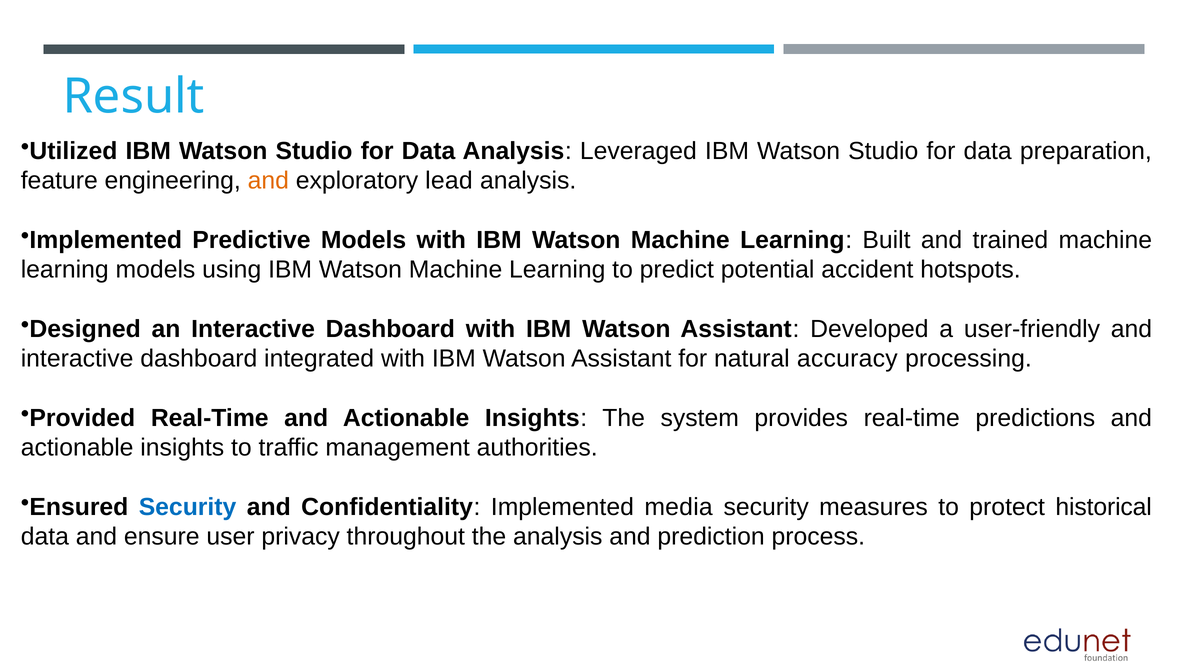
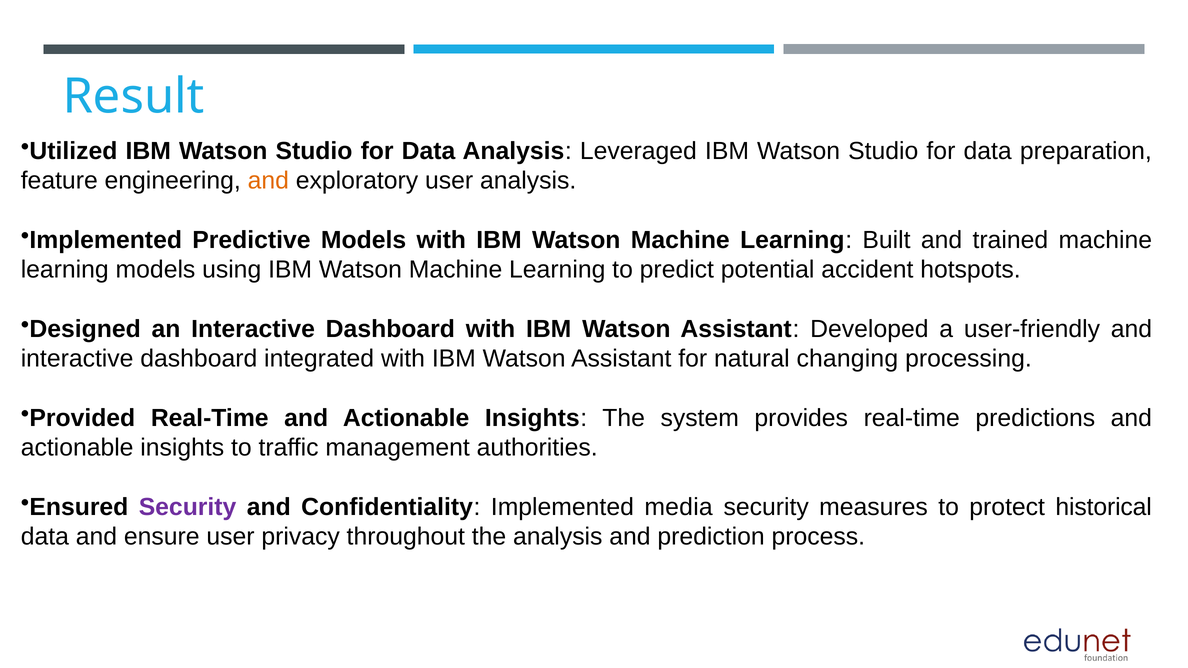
exploratory lead: lead -> user (449, 181)
accuracy: accuracy -> changing (847, 359)
Security colour: blue -> purple (188, 507)
